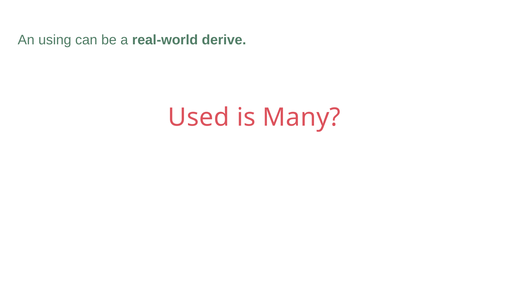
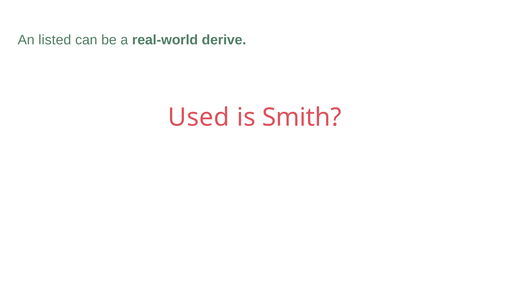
using: using -> listed (55, 40)
Many: Many -> Smith (302, 118)
